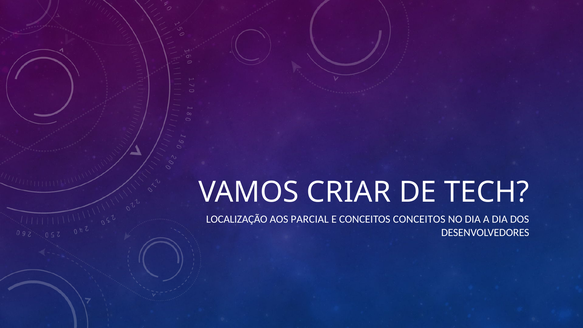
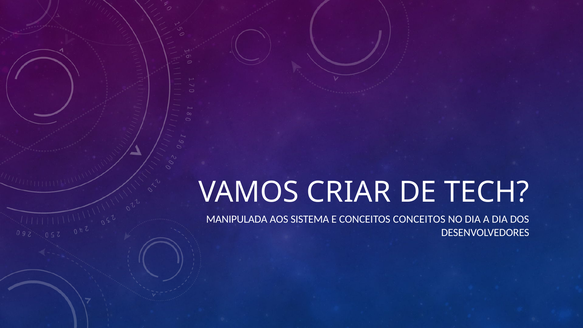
LOCALIZAÇÃO: LOCALIZAÇÃO -> MANIPULADA (237, 219)
PARCIAL: PARCIAL -> SISTEMA (310, 219)
